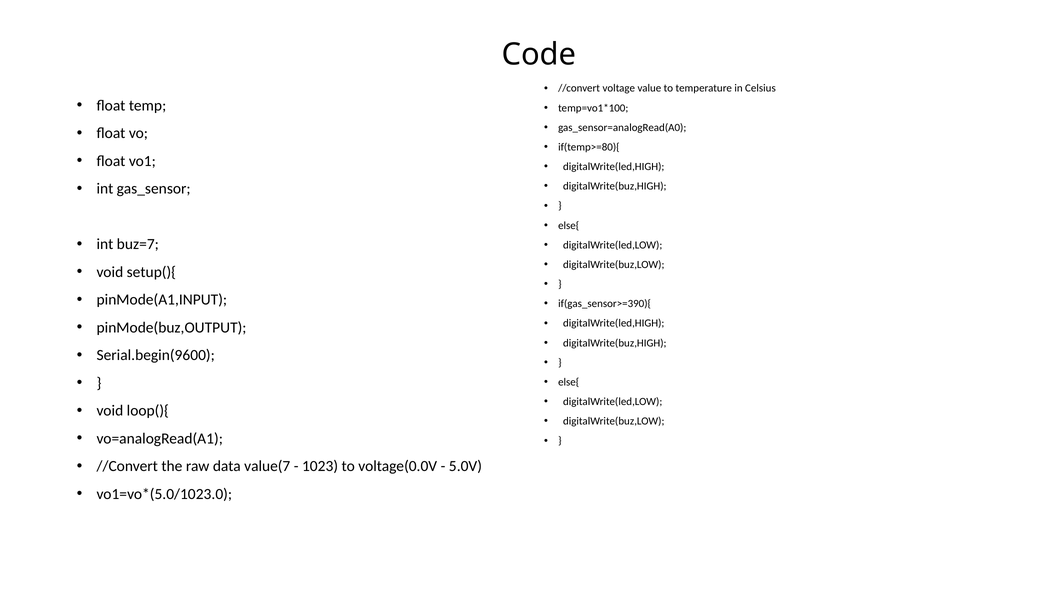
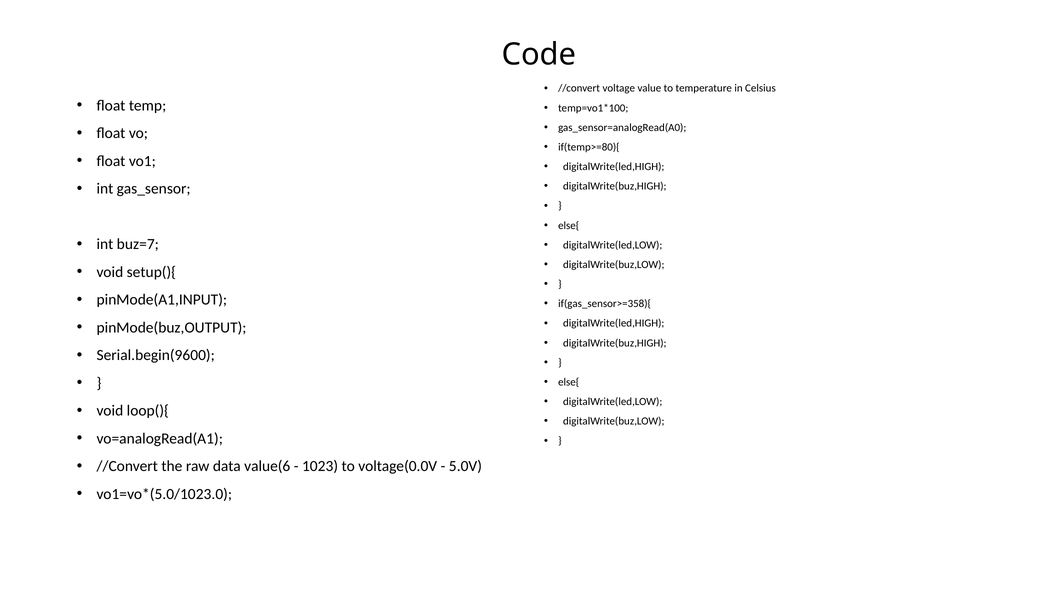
if(gas_sensor>=390){: if(gas_sensor>=390){ -> if(gas_sensor>=358){ (605, 304)
value(7: value(7 -> value(6 (267, 466)
